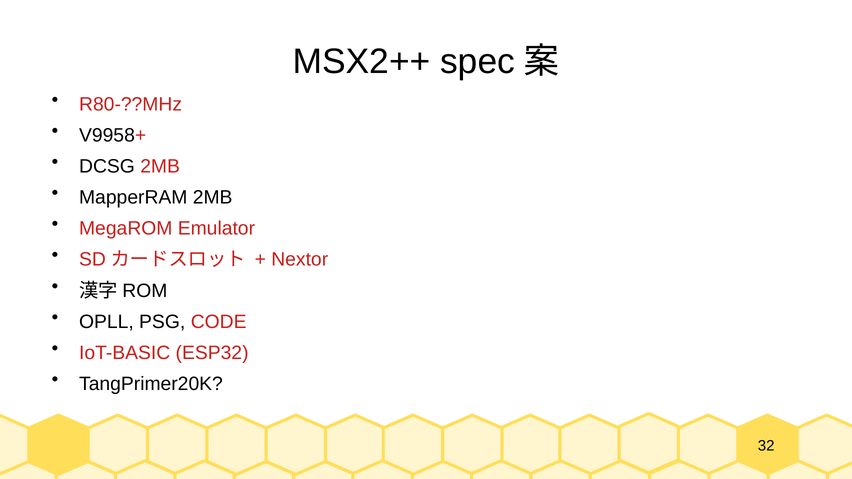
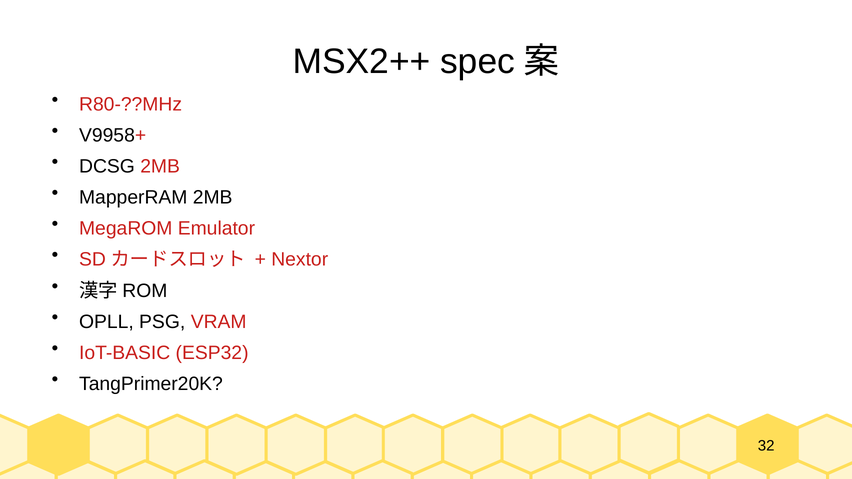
CODE: CODE -> VRAM (219, 322)
